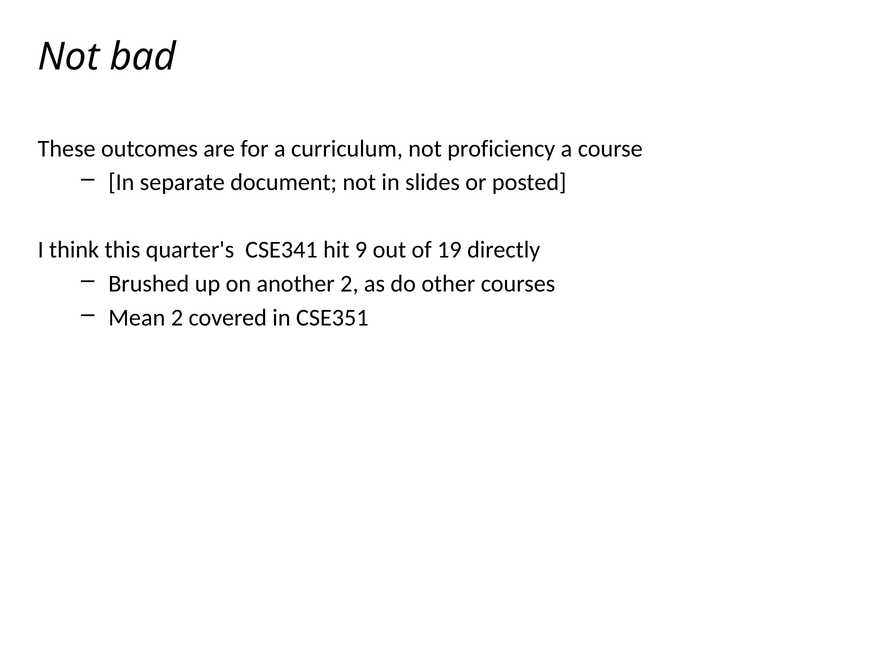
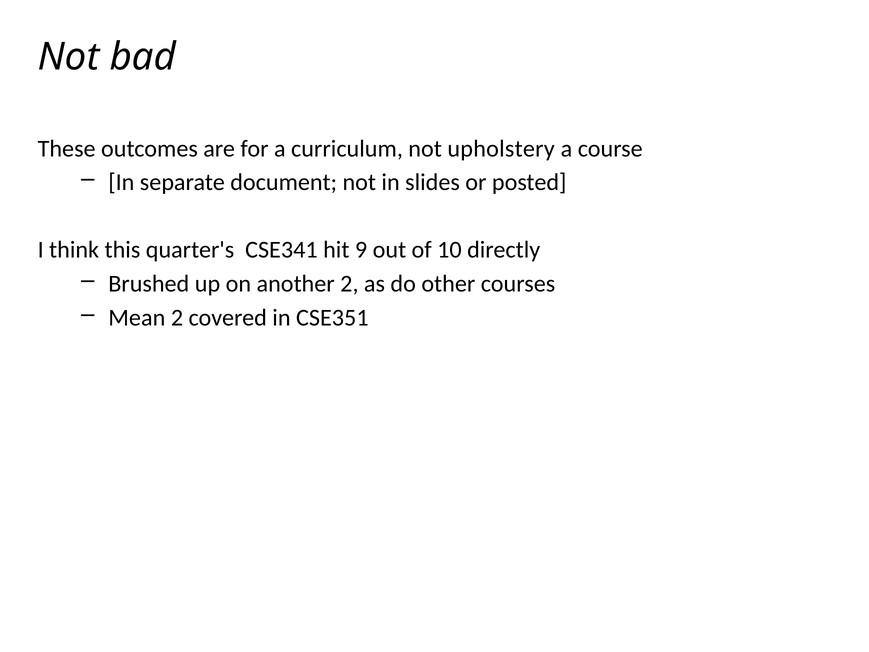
proficiency: proficiency -> upholstery (501, 148)
19: 19 -> 10 (449, 250)
